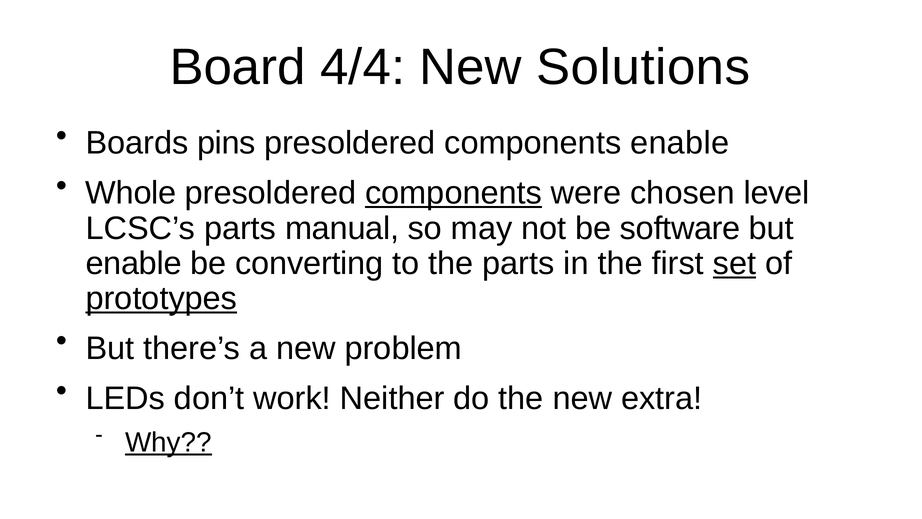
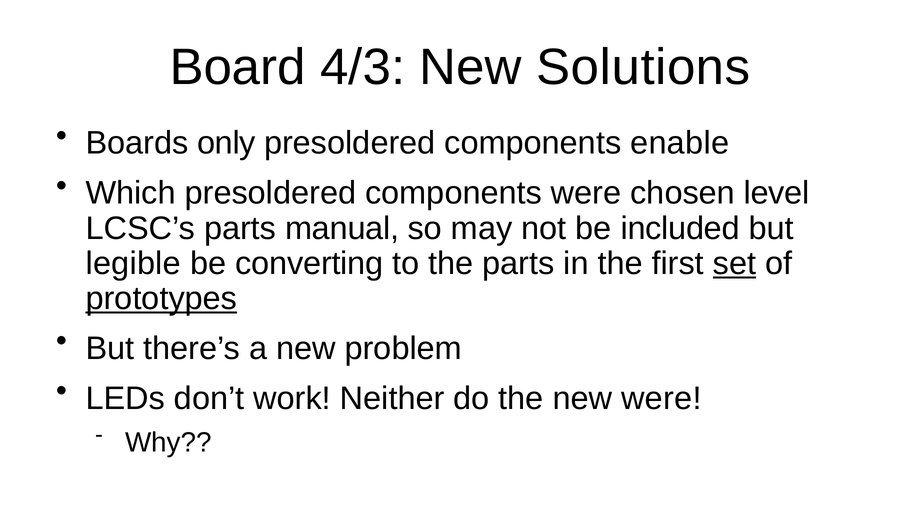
4/4: 4/4 -> 4/3 (363, 68)
pins: pins -> only (226, 143)
Whole: Whole -> Which (131, 193)
components underline: present -> none (454, 193)
software: software -> included (680, 228)
enable: enable -> legible (133, 263)
new extra: extra -> were (662, 398)
Why underline: present -> none (168, 442)
